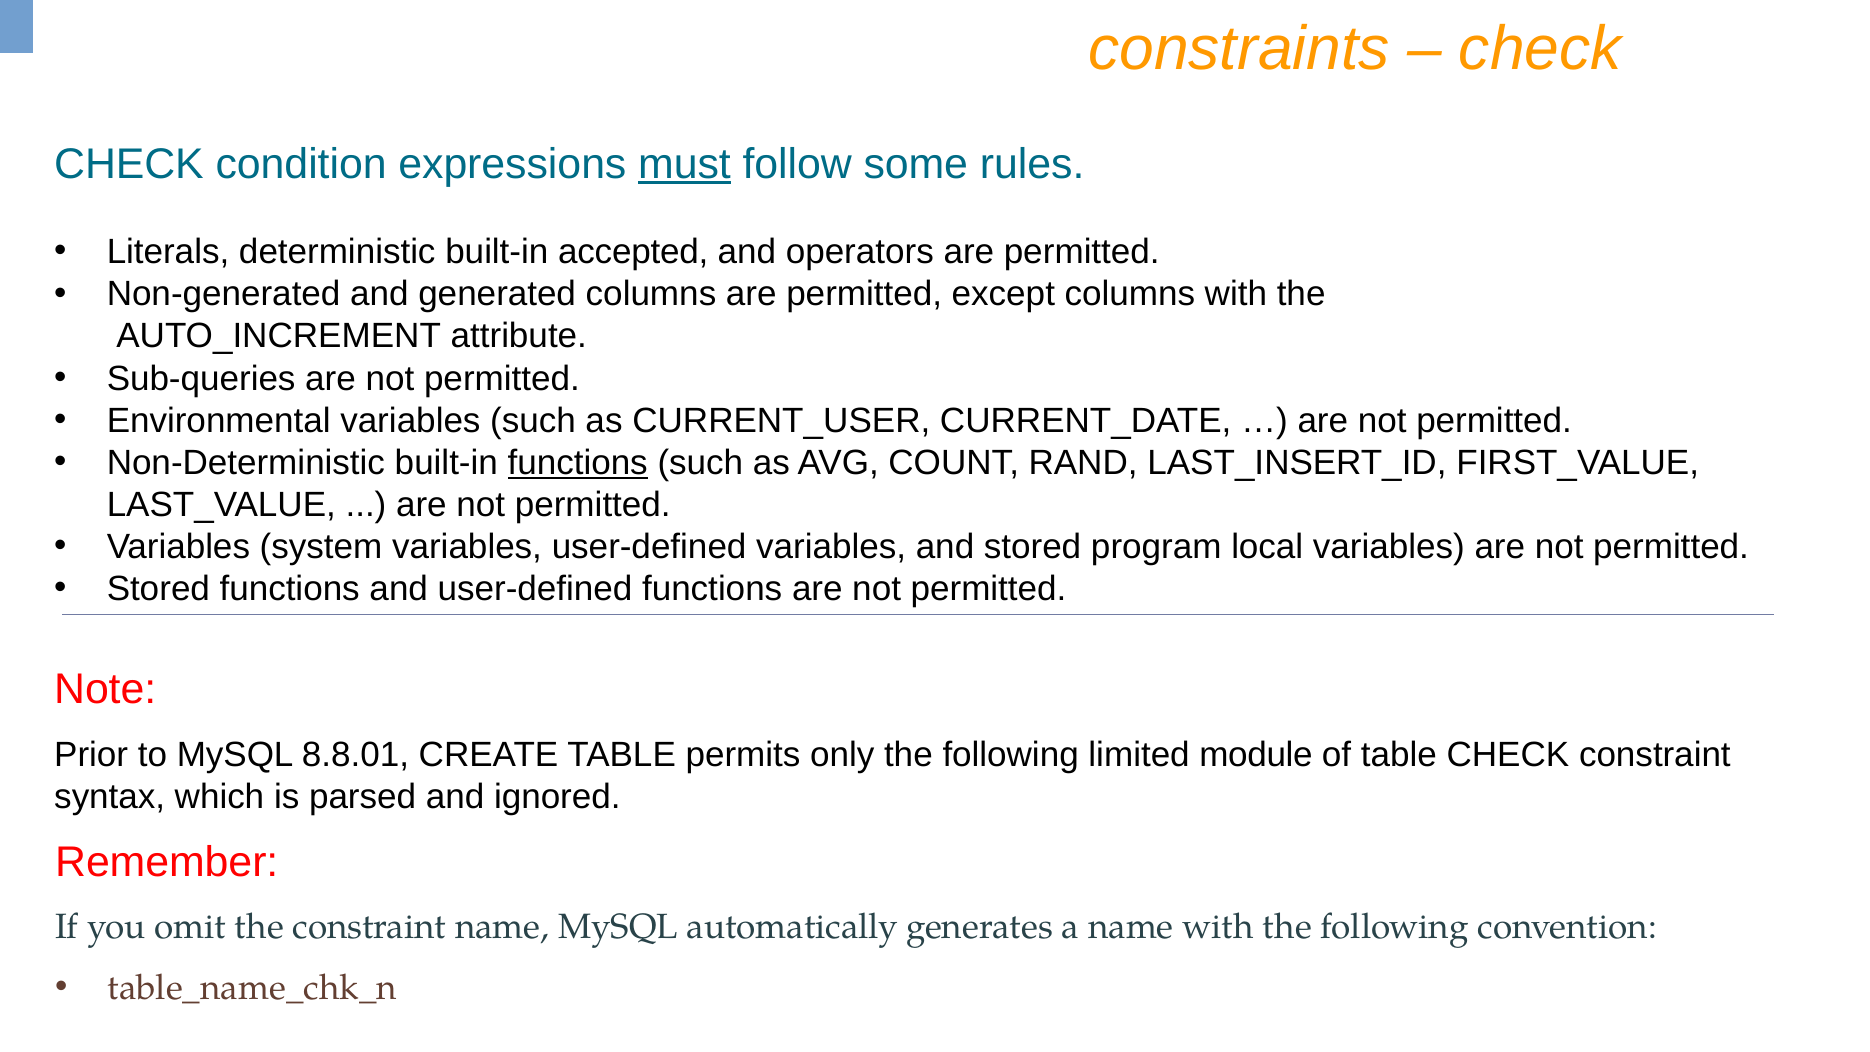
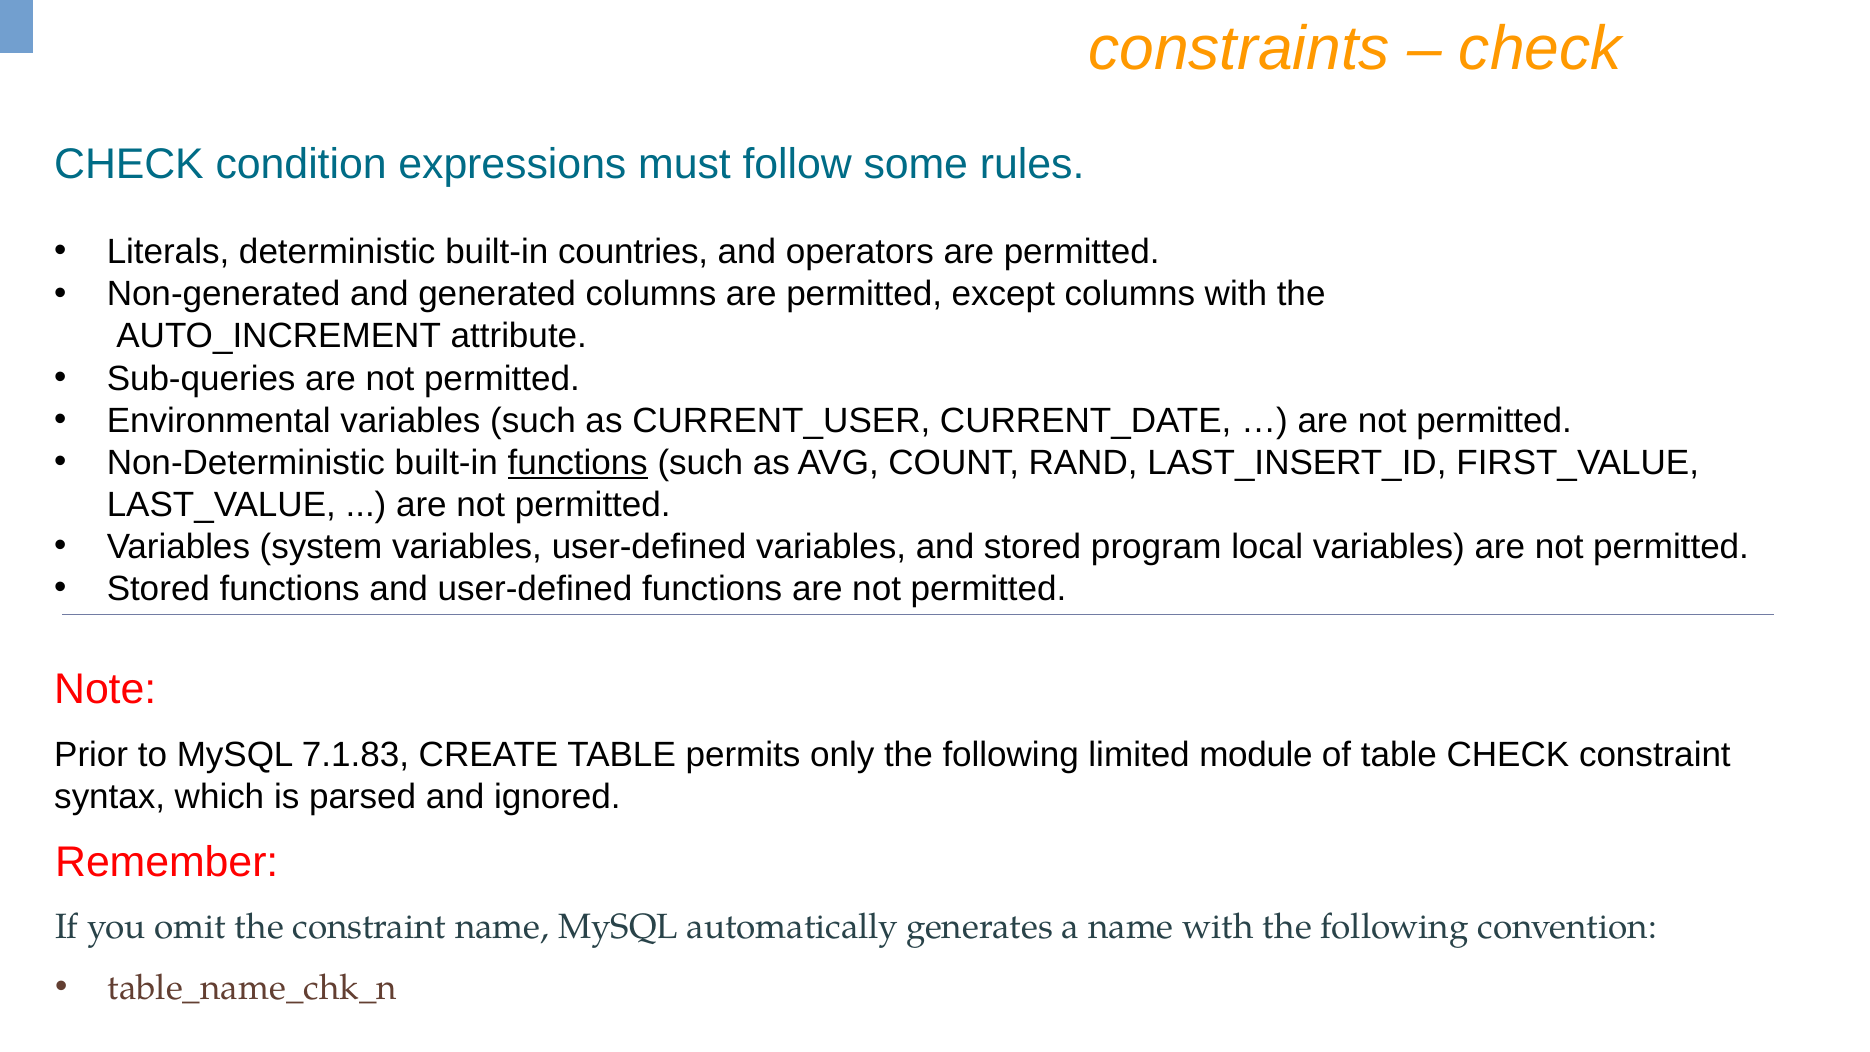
must underline: present -> none (684, 164)
accepted: accepted -> countries (633, 252)
8.8.01: 8.8.01 -> 7.1.83 (356, 755)
